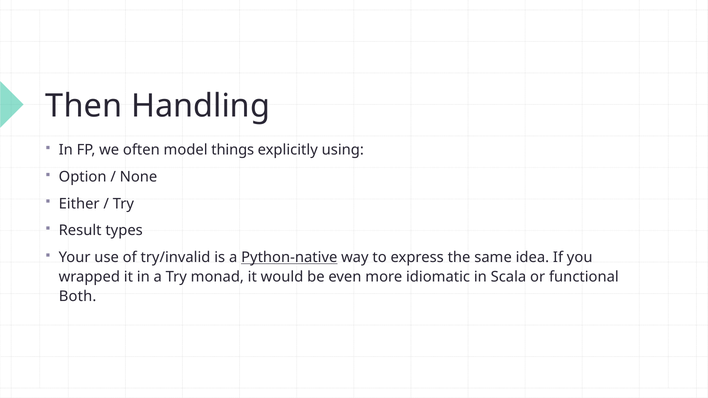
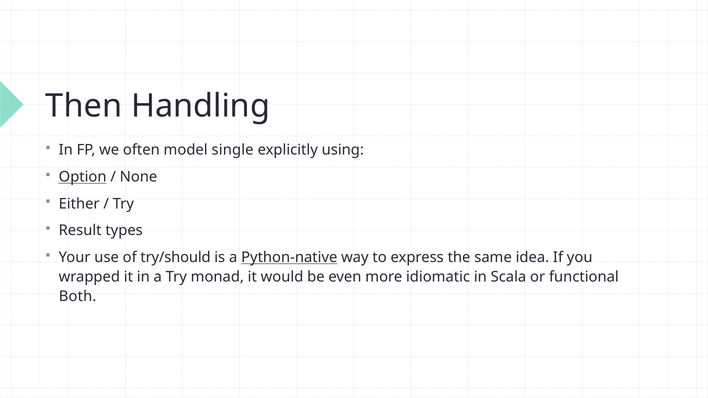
things: things -> single (233, 150)
Option underline: none -> present (83, 177)
try/invalid: try/invalid -> try/should (176, 258)
